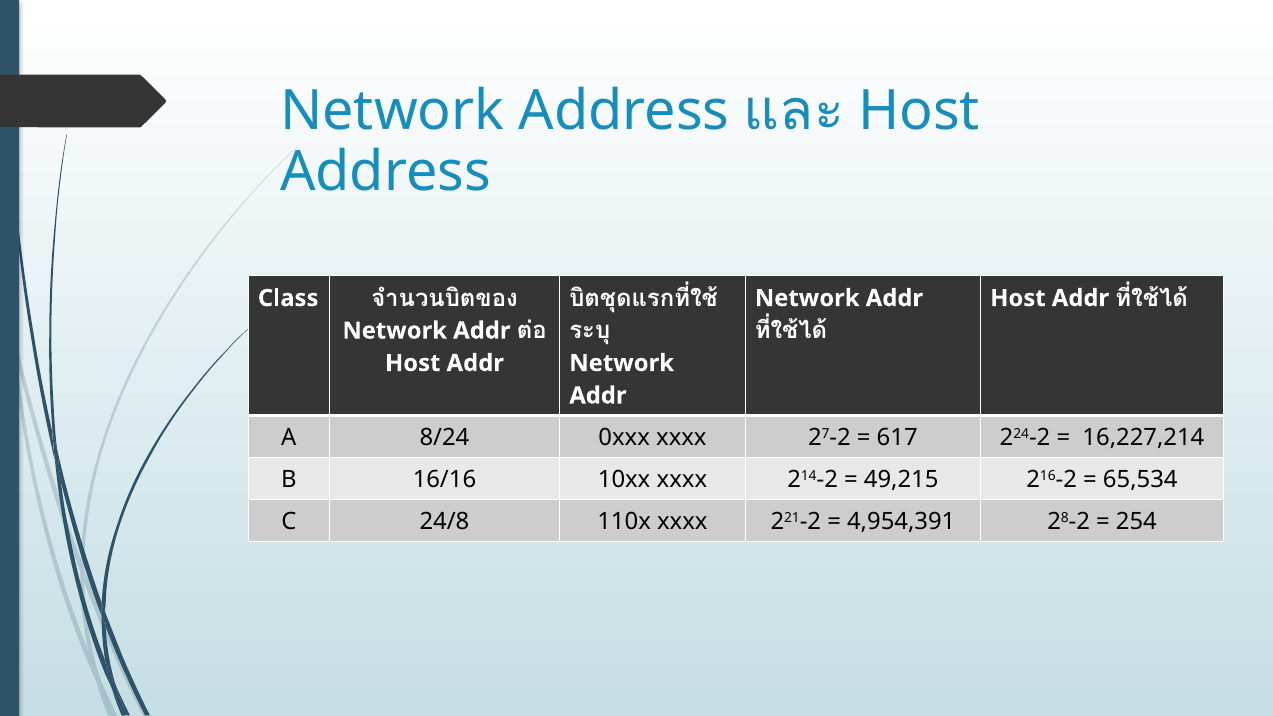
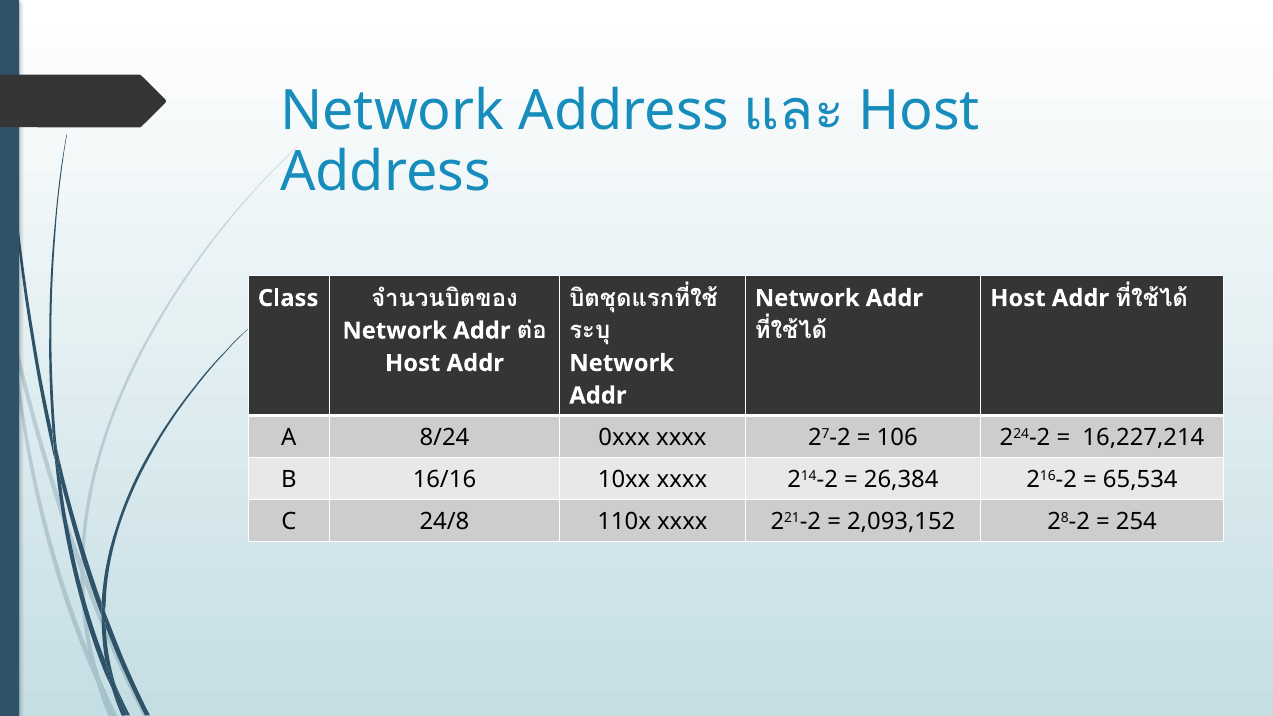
617: 617 -> 106 (897, 438)
49,215: 49,215 -> 26,384 (901, 480)
4,954,391: 4,954,391 -> 2,093,152 (901, 522)
